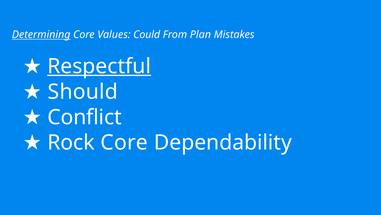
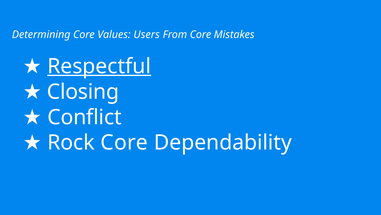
Determining underline: present -> none (41, 35)
Could: Could -> Users (147, 35)
From Plan: Plan -> Core (200, 35)
Should: Should -> Closing (83, 91)
